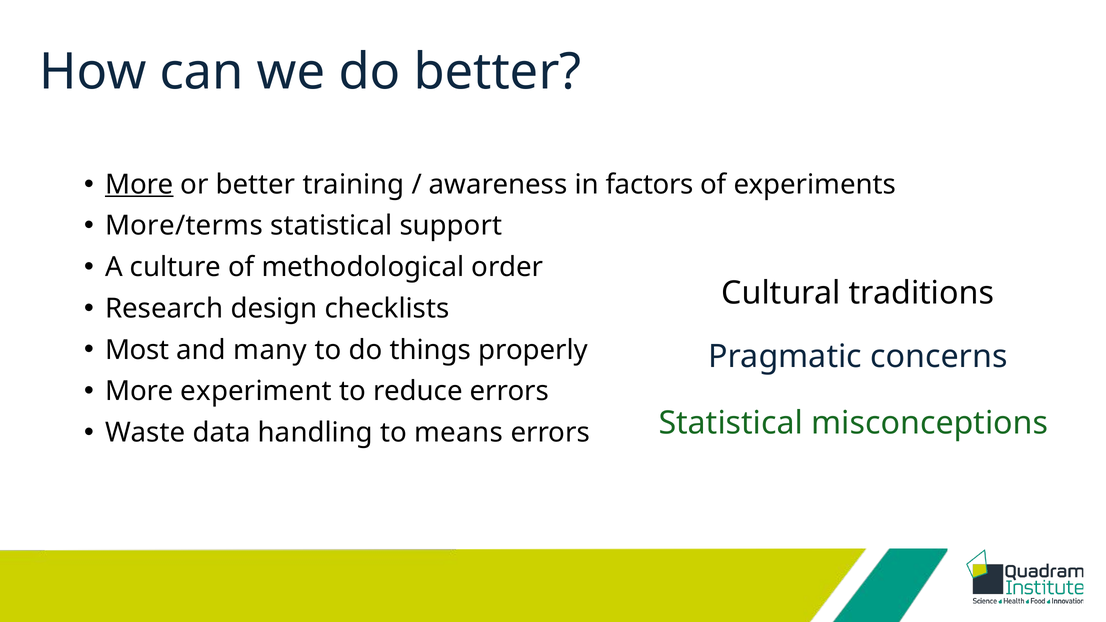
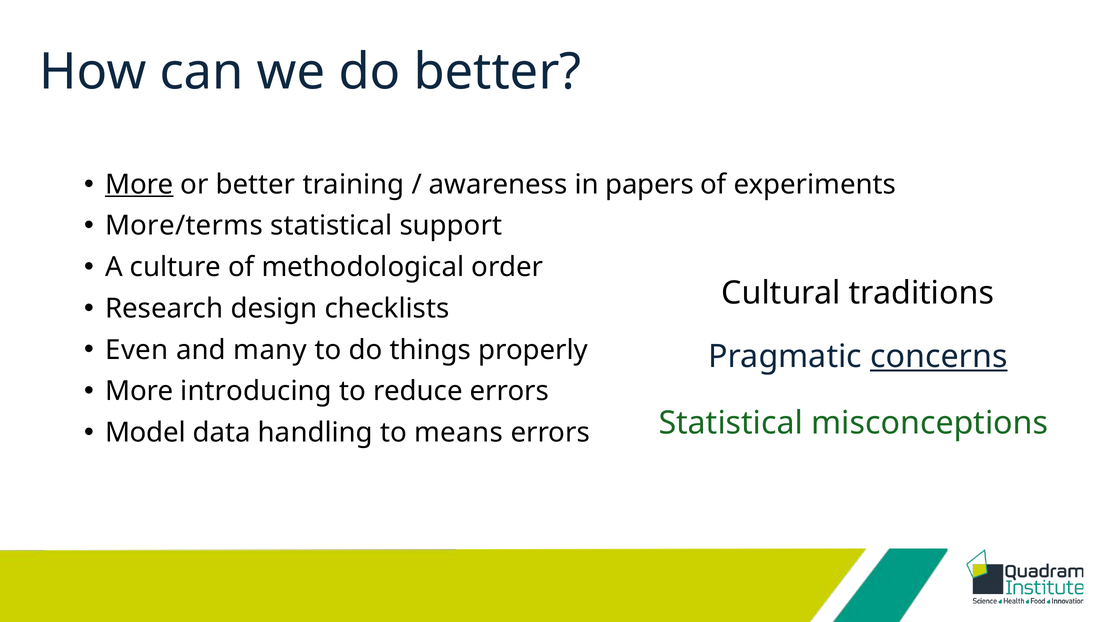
factors: factors -> papers (650, 185)
Most: Most -> Even (137, 350)
concerns underline: none -> present (939, 357)
experiment: experiment -> introducing (256, 391)
Waste: Waste -> Model (145, 433)
